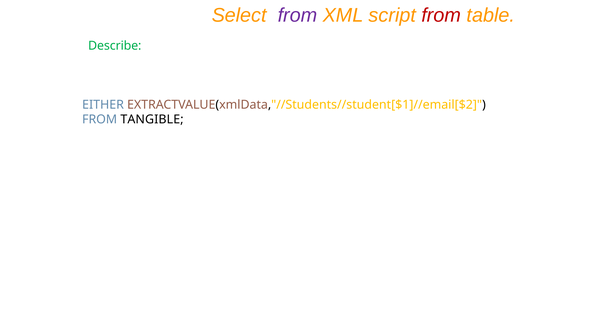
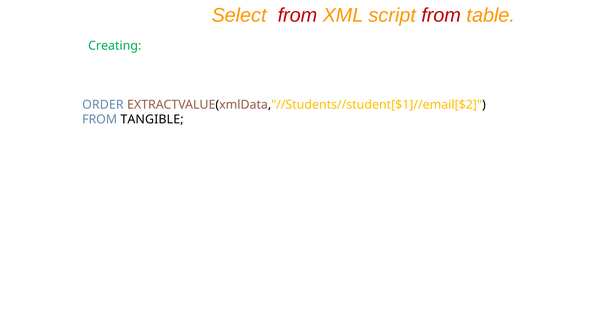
from colour: purple -> red (297, 15)
Describe: Describe -> Creating (115, 46)
EITHER: EITHER -> ORDER (103, 105)
